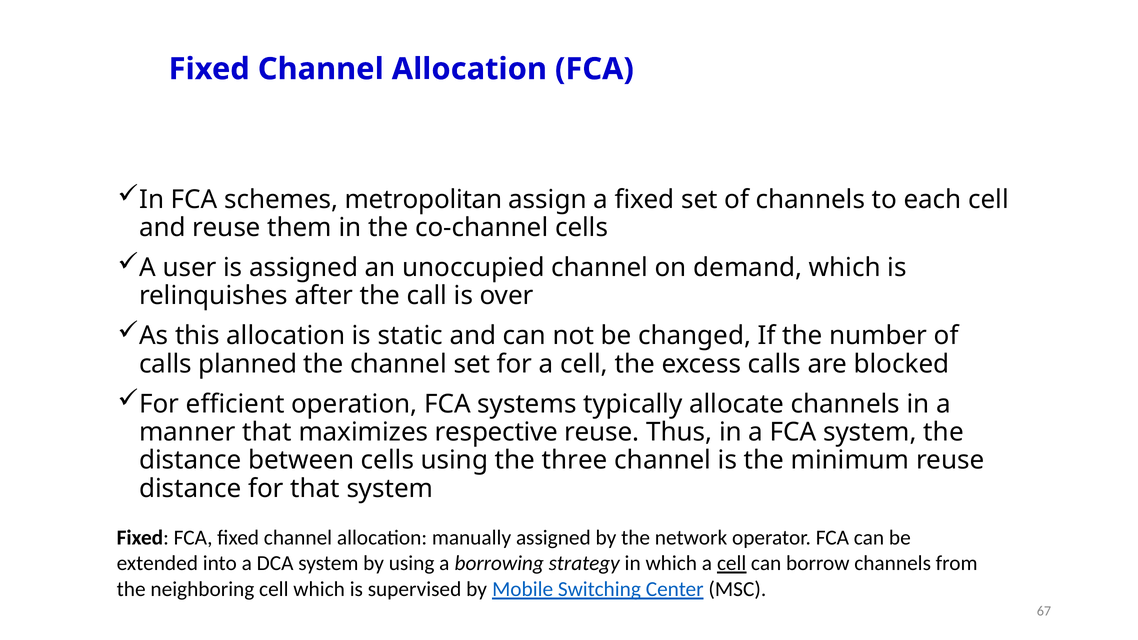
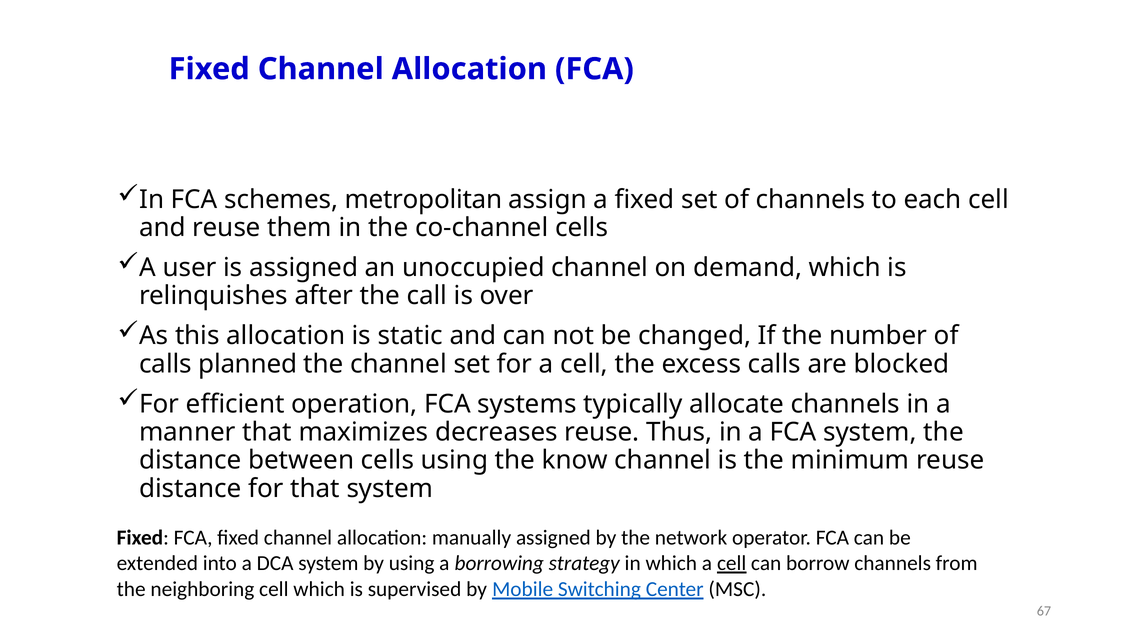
respective: respective -> decreases (496, 432)
three: three -> know (575, 460)
